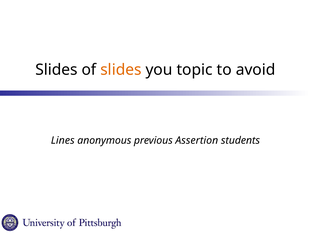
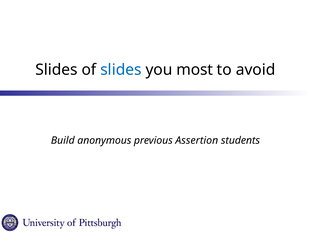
slides colour: orange -> blue (121, 70)
topic: topic -> most (195, 70)
Lines: Lines -> Build (63, 141)
